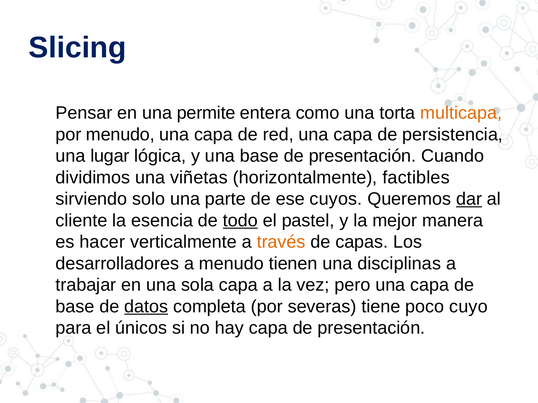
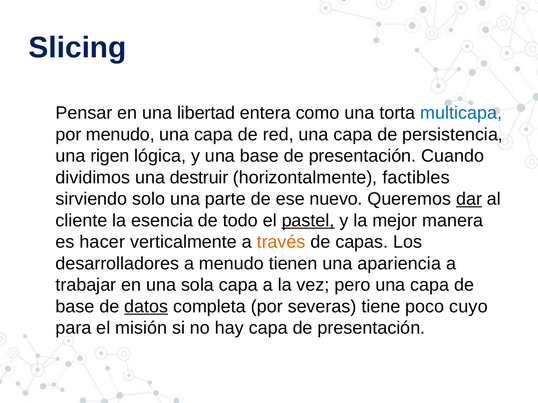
permite: permite -> libertad (206, 113)
multicapa colour: orange -> blue (461, 113)
lugar: lugar -> rigen (110, 156)
viñetas: viñetas -> destruir (199, 178)
cuyos: cuyos -> nuevo (336, 199)
todo underline: present -> none (240, 221)
pastel underline: none -> present (308, 221)
disciplinas: disciplinas -> apariencia (399, 264)
únicos: únicos -> misión (141, 328)
